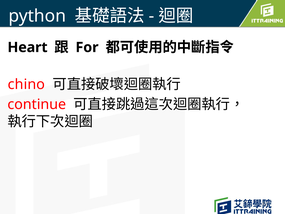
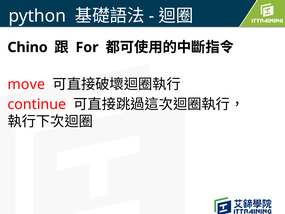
Heart: Heart -> Chino (28, 47)
chino: chino -> move (26, 84)
